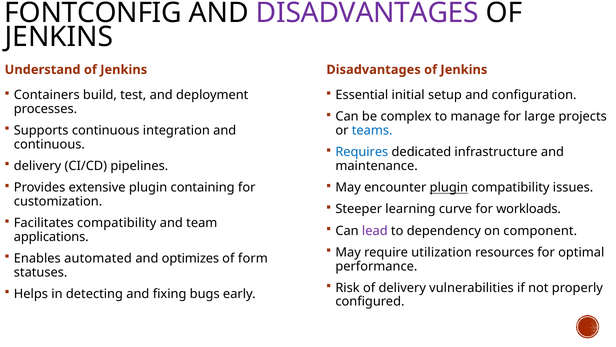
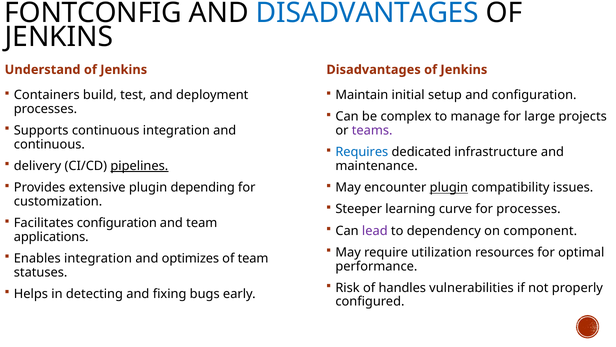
DISADVANTAGES colour: purple -> blue (367, 13)
Essential: Essential -> Maintain (362, 95)
teams colour: blue -> purple (372, 130)
pipelines underline: none -> present (139, 166)
containing: containing -> depending (203, 187)
for workloads: workloads -> processes (528, 209)
Facilitates compatibility: compatibility -> configuration (117, 223)
Enables automated: automated -> integration (98, 258)
of form: form -> team (253, 258)
of delivery: delivery -> handles (402, 287)
